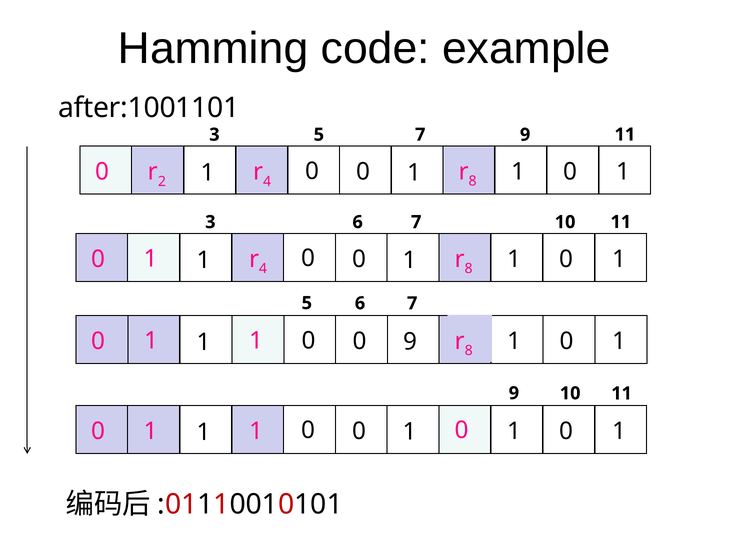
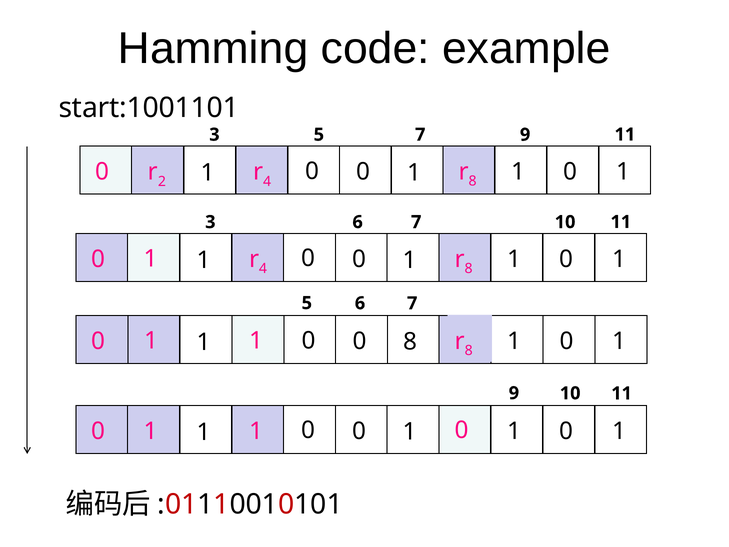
after:1001101: after:1001101 -> start:1001101 (149, 108)
0 9: 9 -> 8 (410, 342)
